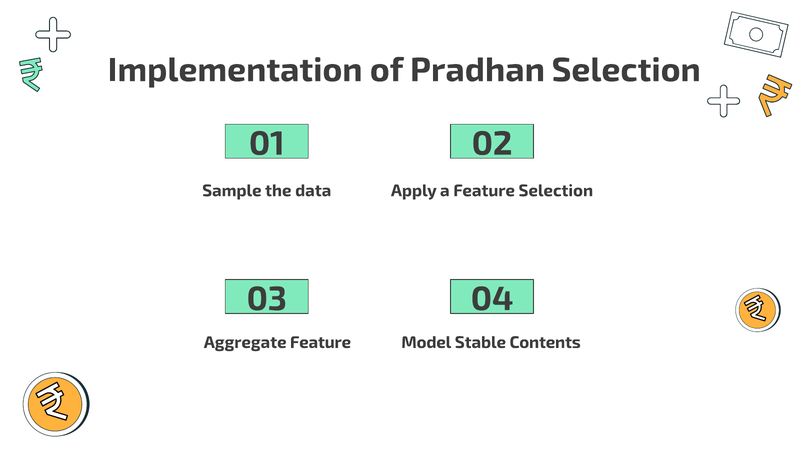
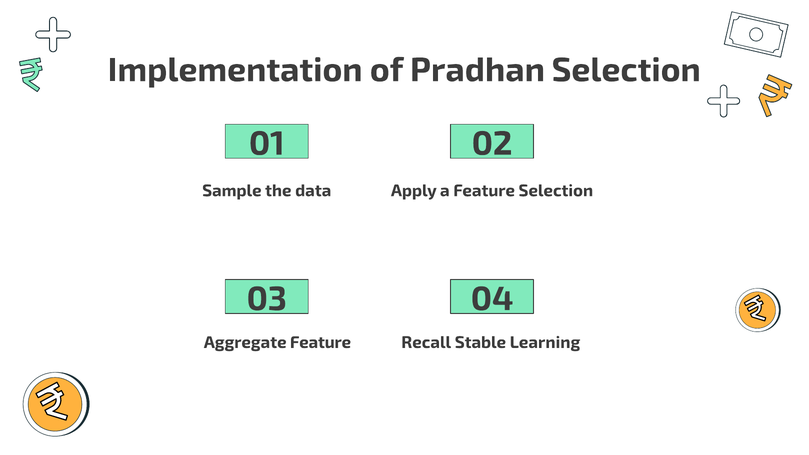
Model: Model -> Recall (426, 342)
Contents: Contents -> Learning (545, 342)
